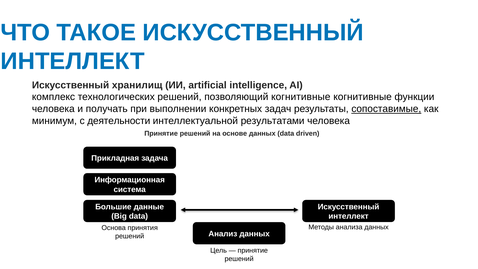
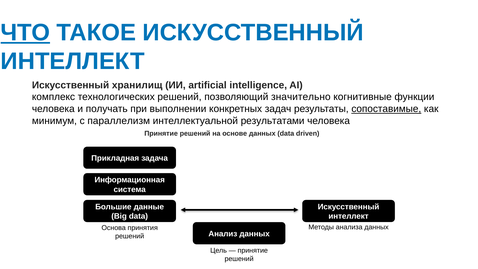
ЧТО underline: none -> present (25, 33)
позволяющий когнитивные: когнитивные -> значительно (301, 97)
деятельности: деятельности -> параллелизм (119, 121)
